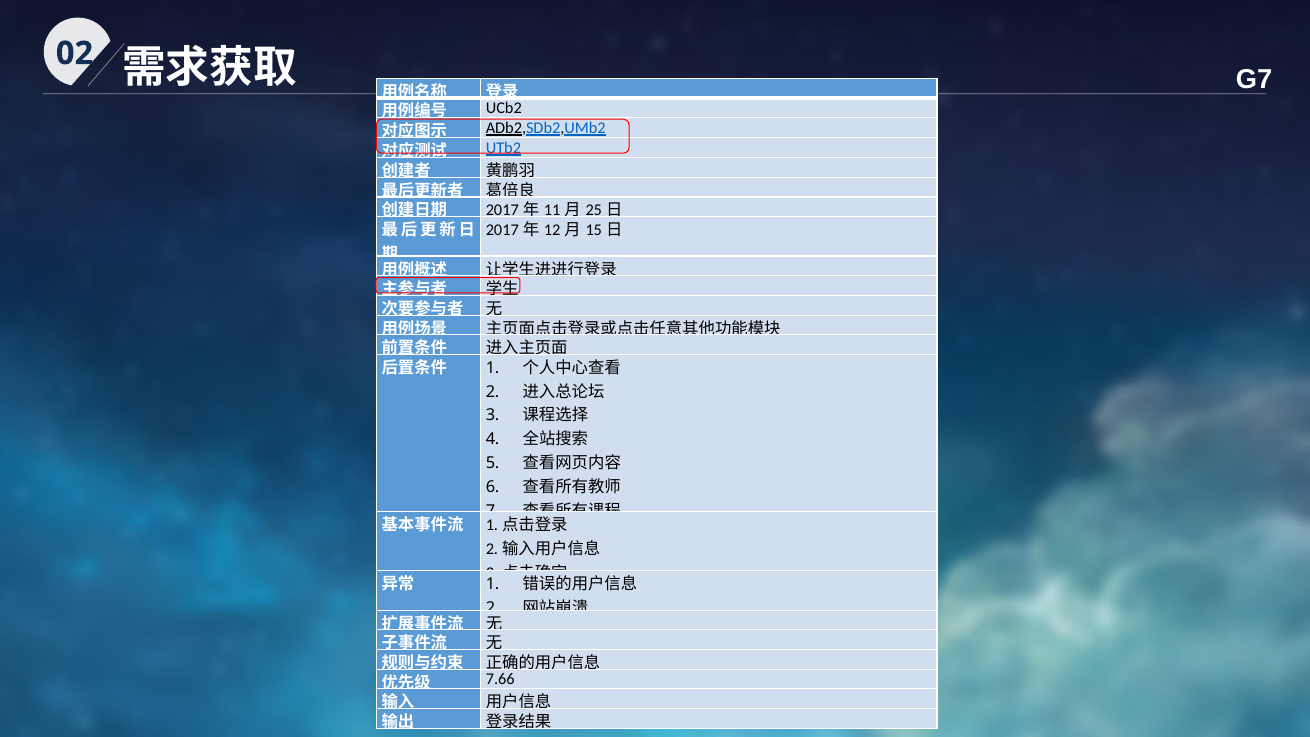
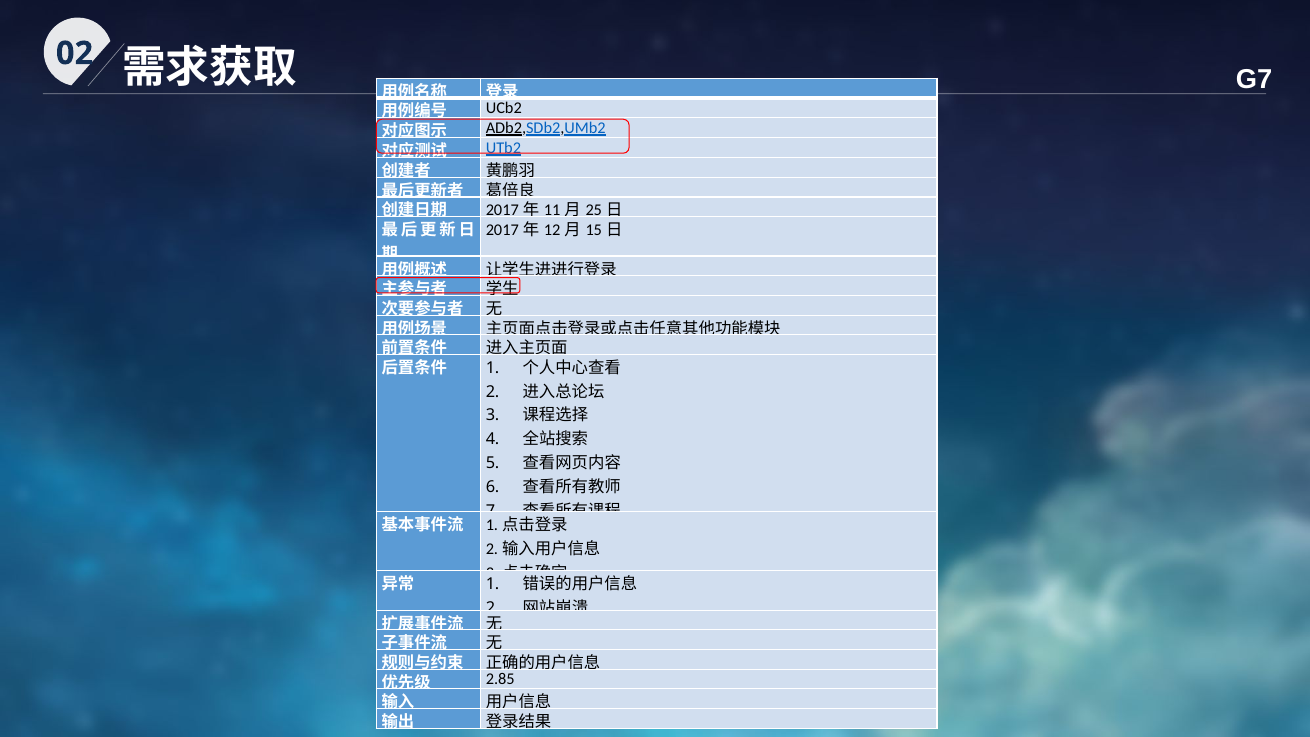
7.66: 7.66 -> 2.85 (500, 679)
